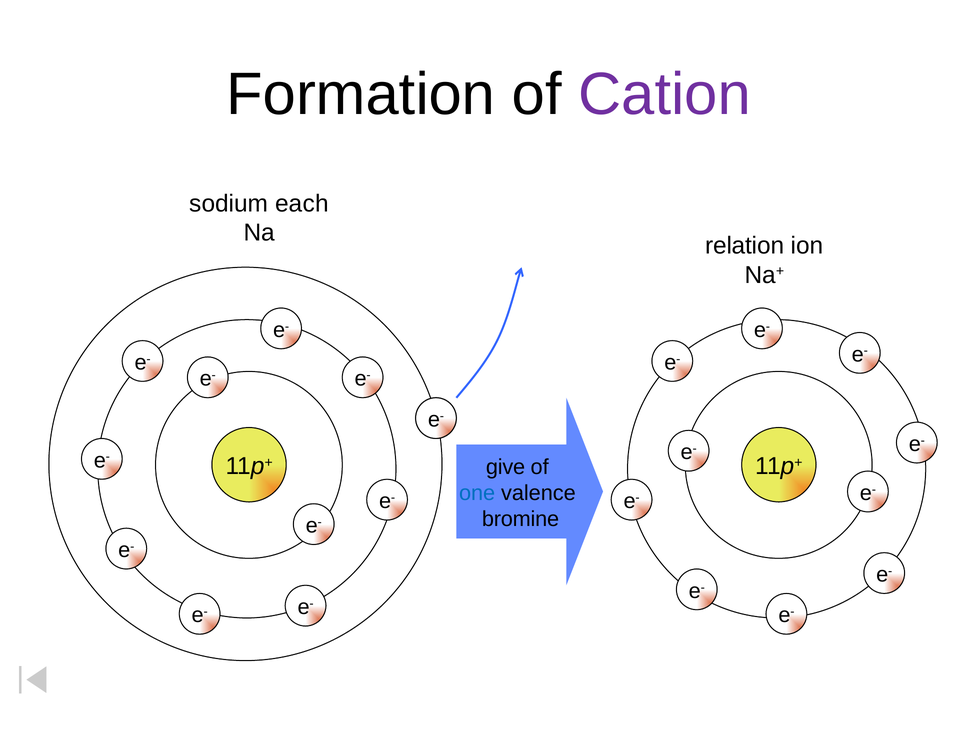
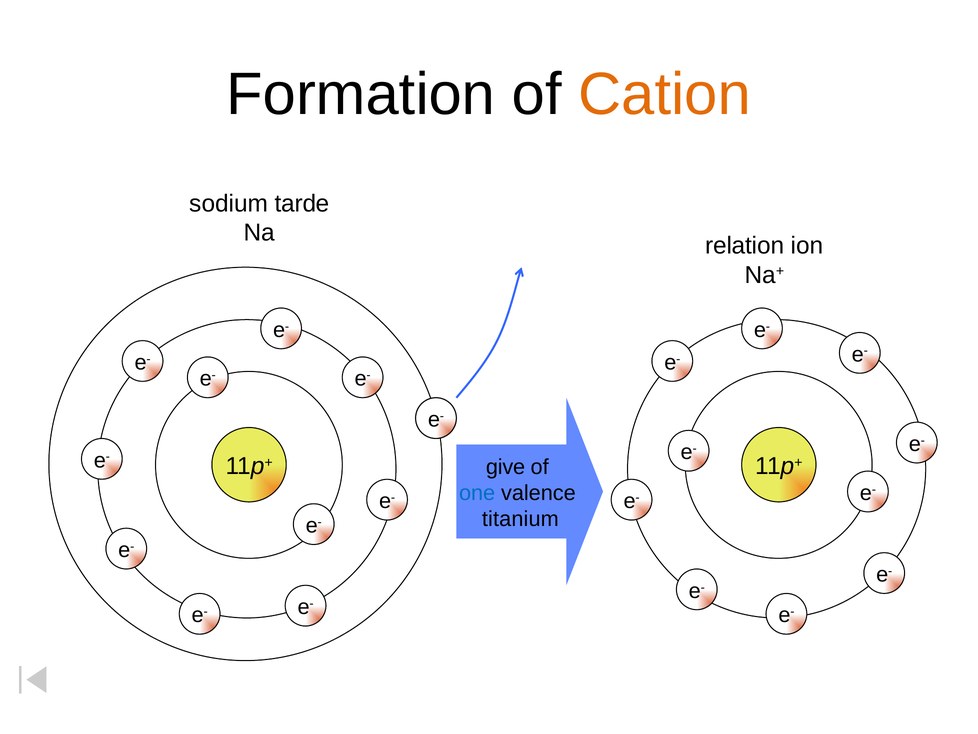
Cation colour: purple -> orange (664, 95)
each: each -> tarde (302, 203)
bromine: bromine -> titanium (520, 519)
